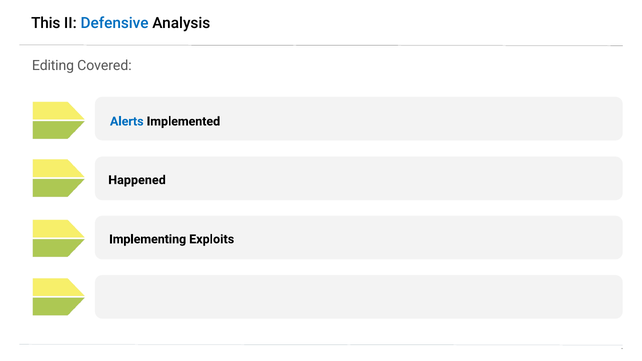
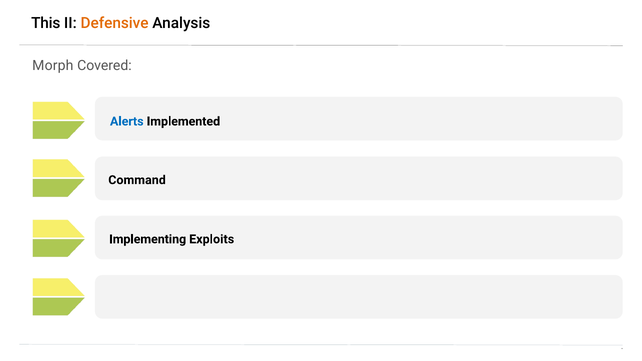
Defensive colour: blue -> orange (115, 23)
Editing: Editing -> Morph (53, 66)
Happened: Happened -> Command (137, 180)
